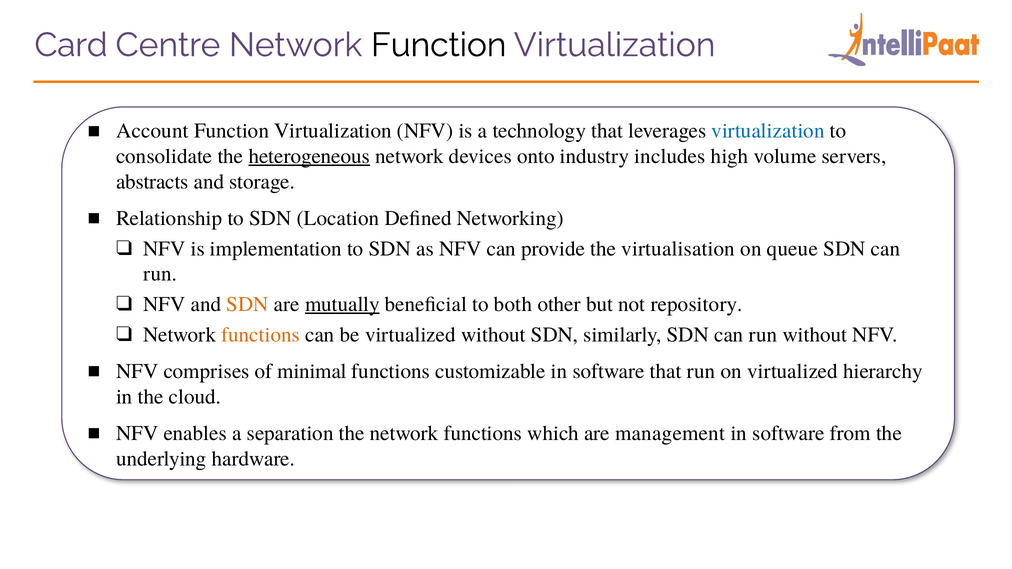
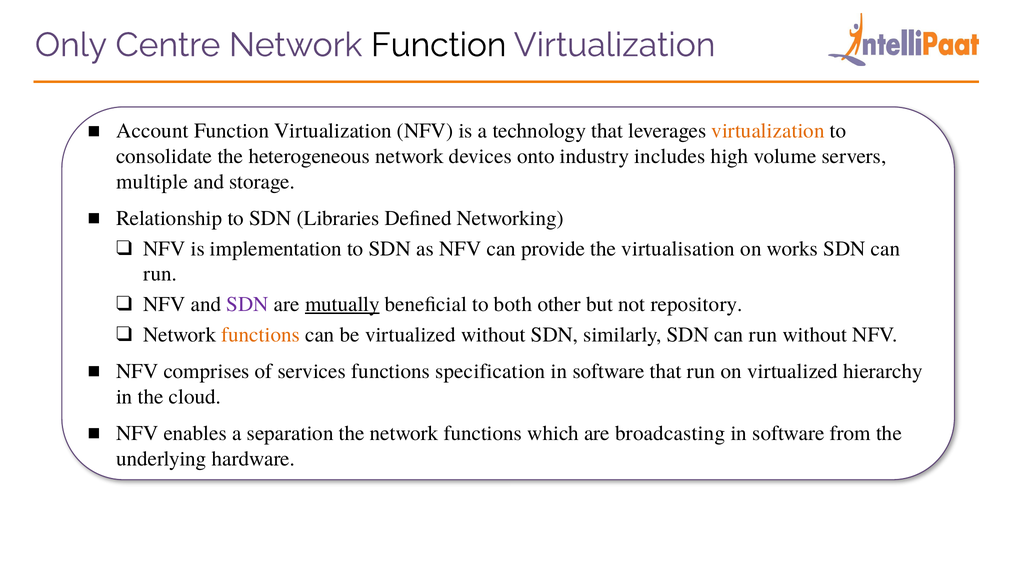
Card: Card -> Only (71, 45)
virtualization colour: blue -> orange (768, 131)
heterogeneous underline: present -> none (309, 156)
abstracts: abstracts -> multiple (152, 182)
Location: Location -> Libraries (338, 218)
queue: queue -> works (792, 249)
SDN colour: orange -> purple (248, 304)
minimal: minimal -> services (312, 371)
customizable: customizable -> specification (490, 371)
management: management -> broadcasting (670, 433)
